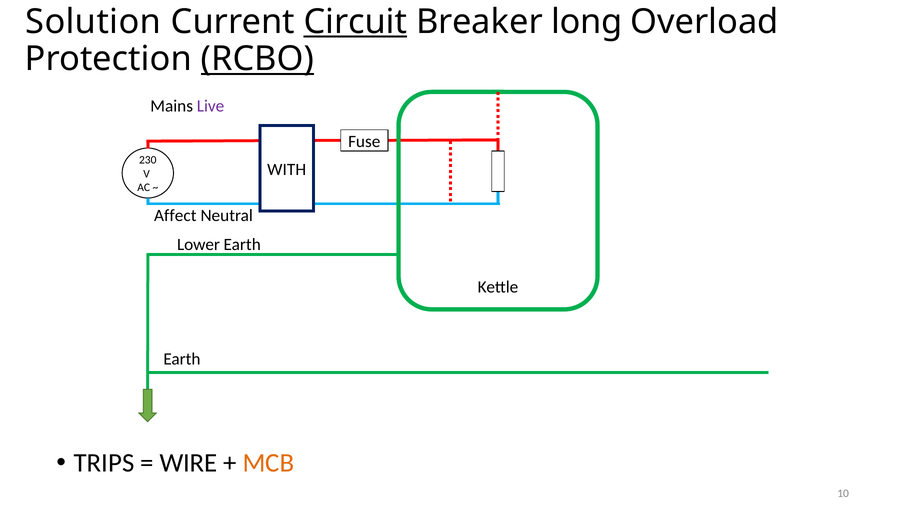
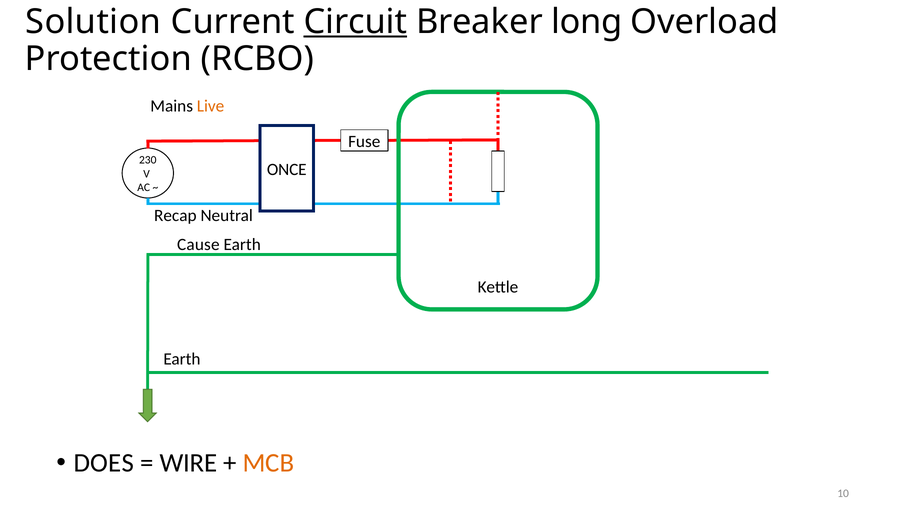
RCBO underline: present -> none (257, 59)
Live colour: purple -> orange (211, 106)
WITH: WITH -> ONCE (287, 169)
Affect: Affect -> Recap (175, 216)
Lower: Lower -> Cause (198, 244)
TRIPS: TRIPS -> DOES (104, 463)
